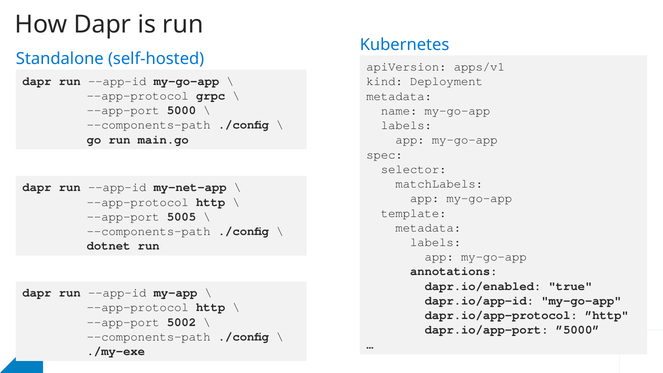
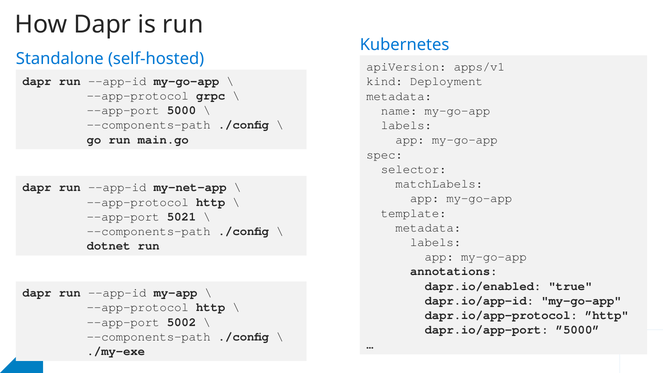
5005: 5005 -> 5021 (181, 217)
